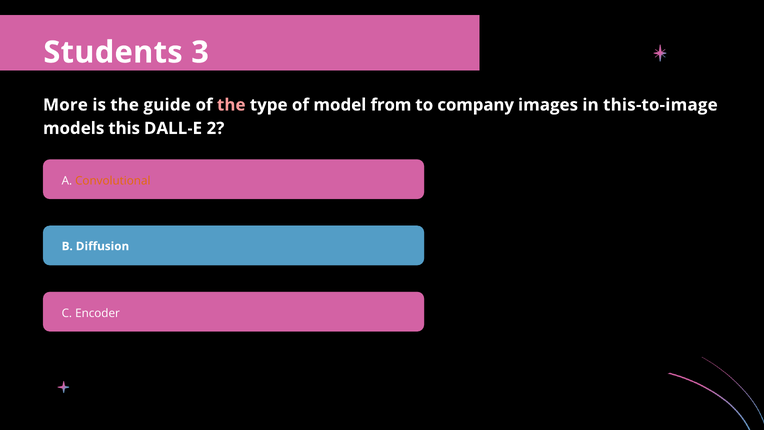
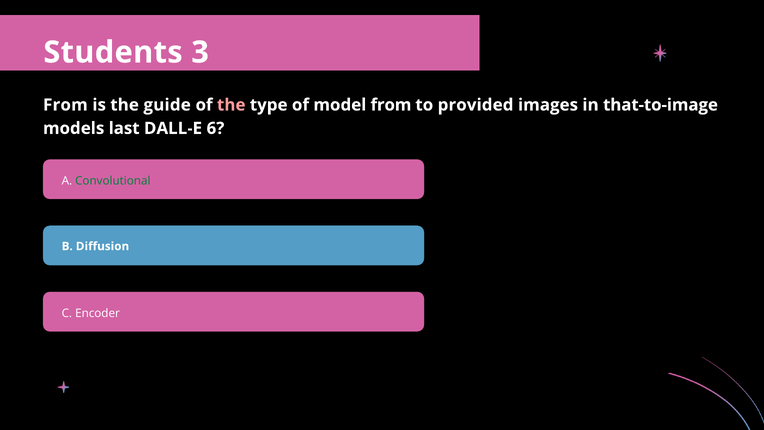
More: More -> From (65, 105)
company: company -> provided (476, 105)
this-to-image: this-to-image -> that-to-image (660, 105)
this: this -> last (124, 128)
2: 2 -> 6 (215, 128)
Convolutional colour: orange -> green (113, 181)
